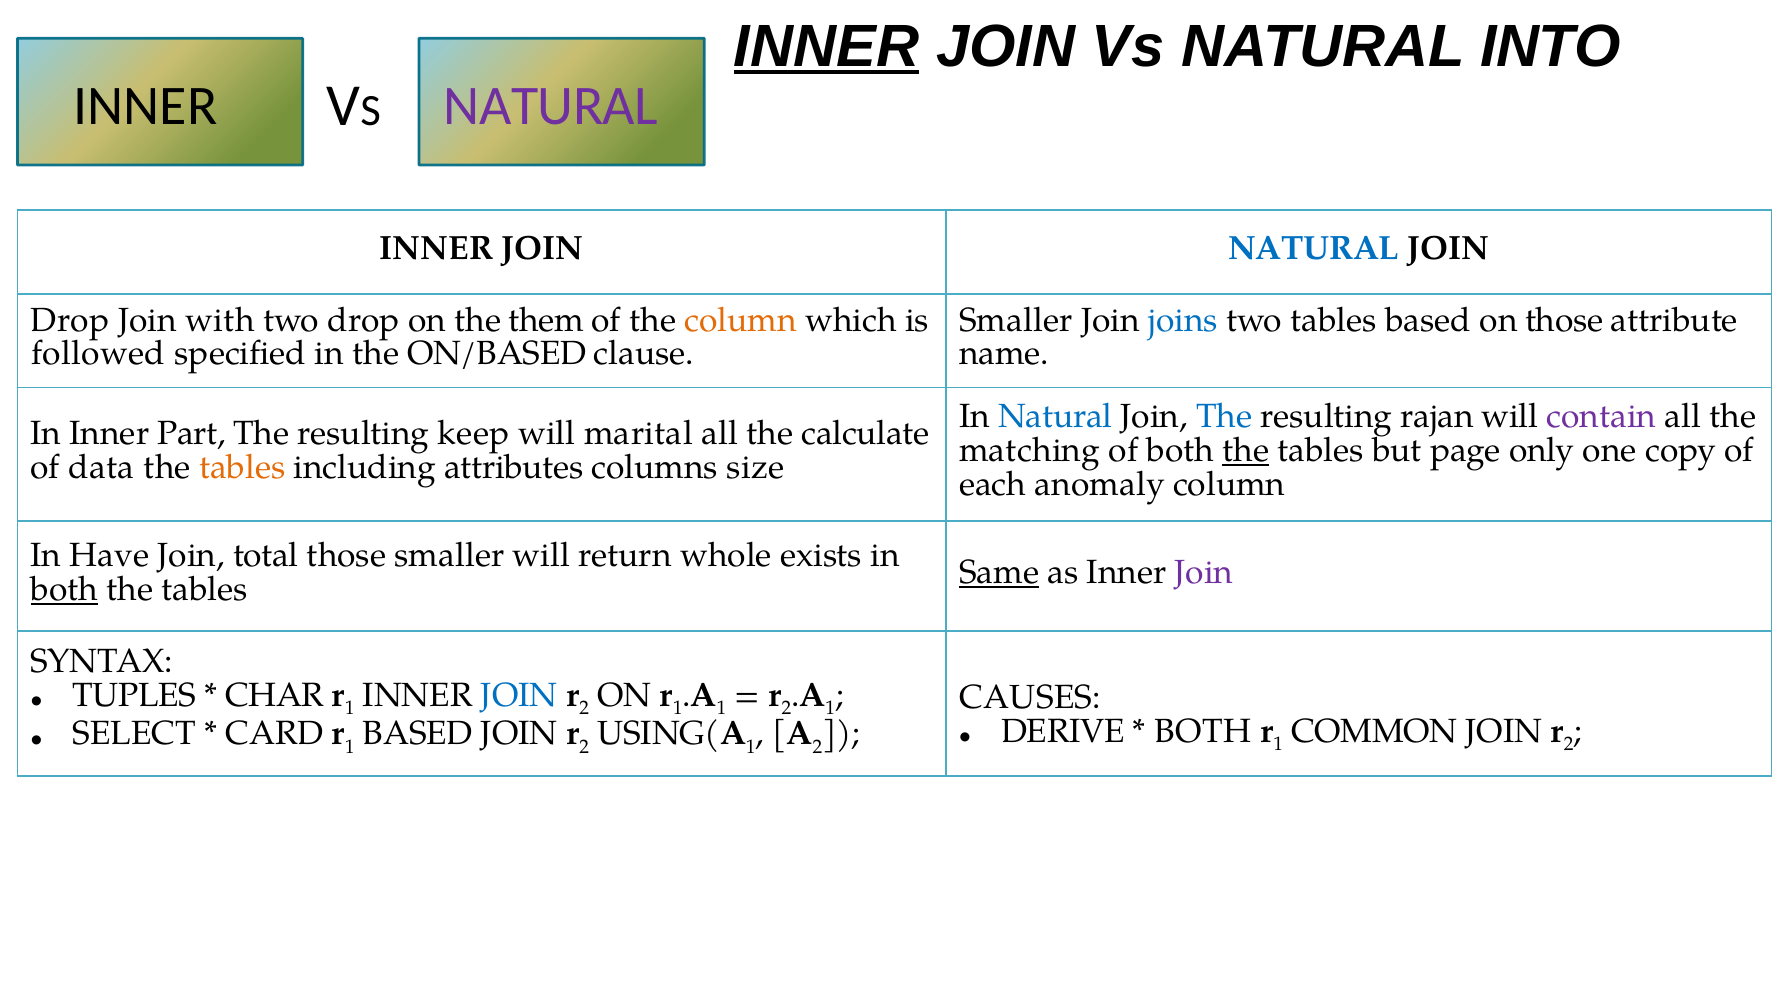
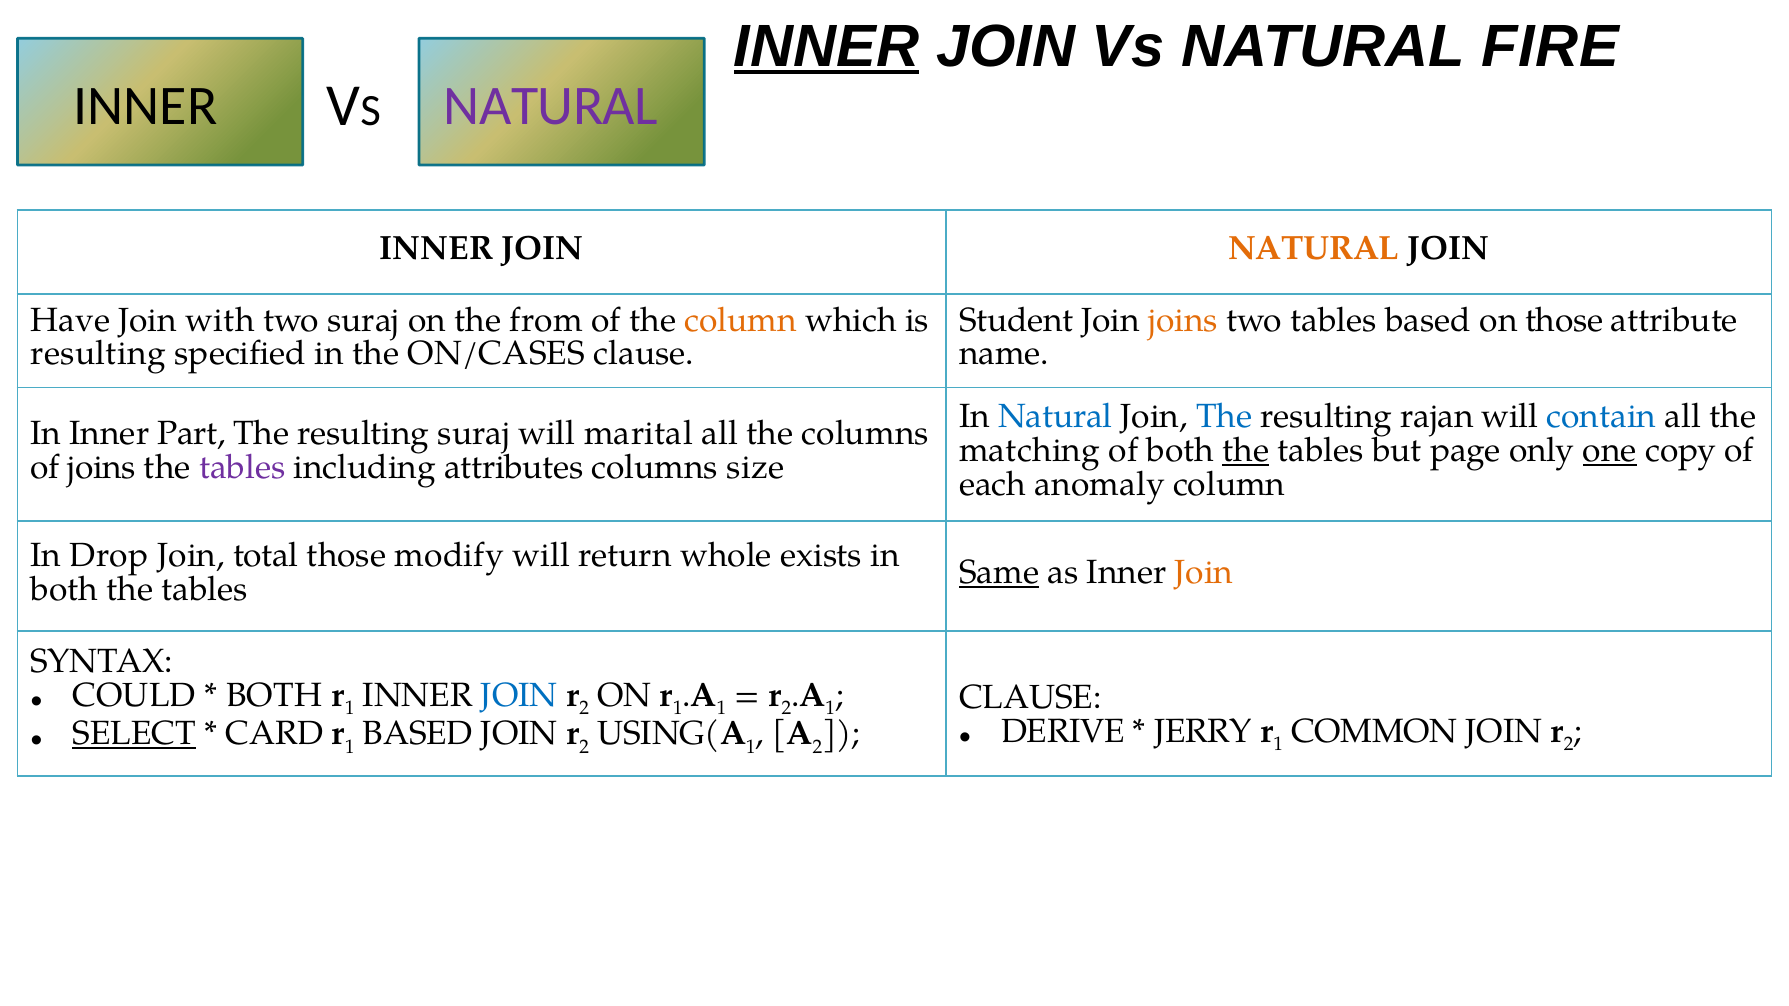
INTO: INTO -> FIRE (1550, 47)
NATURAL colour: blue -> orange (1314, 249)
Drop: Drop -> Have (70, 320)
two drop: drop -> suraj (364, 320)
them: them -> from (546, 320)
Smaller: Smaller -> Student (1016, 320)
joins colour: blue -> orange (1183, 320)
followed: followed -> resulting (98, 354)
ON/BASED: ON/BASED -> ON/CASES (496, 354)
contain colour: purple -> blue (1602, 417)
resulting keep: keep -> suraj (474, 434)
the calculate: calculate -> columns (865, 434)
one underline: none -> present (1610, 451)
of data: data -> joins (102, 468)
tables colour: orange -> purple (242, 468)
Have: Have -> Drop (109, 556)
those smaller: smaller -> modify (449, 556)
Join colour: purple -> orange (1204, 573)
both underline: present -> none (64, 590)
TUPLES: TUPLES -> COULD (134, 696)
CHAR: CHAR -> BOTH (274, 696)
CAUSES: CAUSES -> CLAUSE (1030, 698)
BOTH: BOTH -> JERRY (1203, 732)
SELECT underline: none -> present (134, 734)
